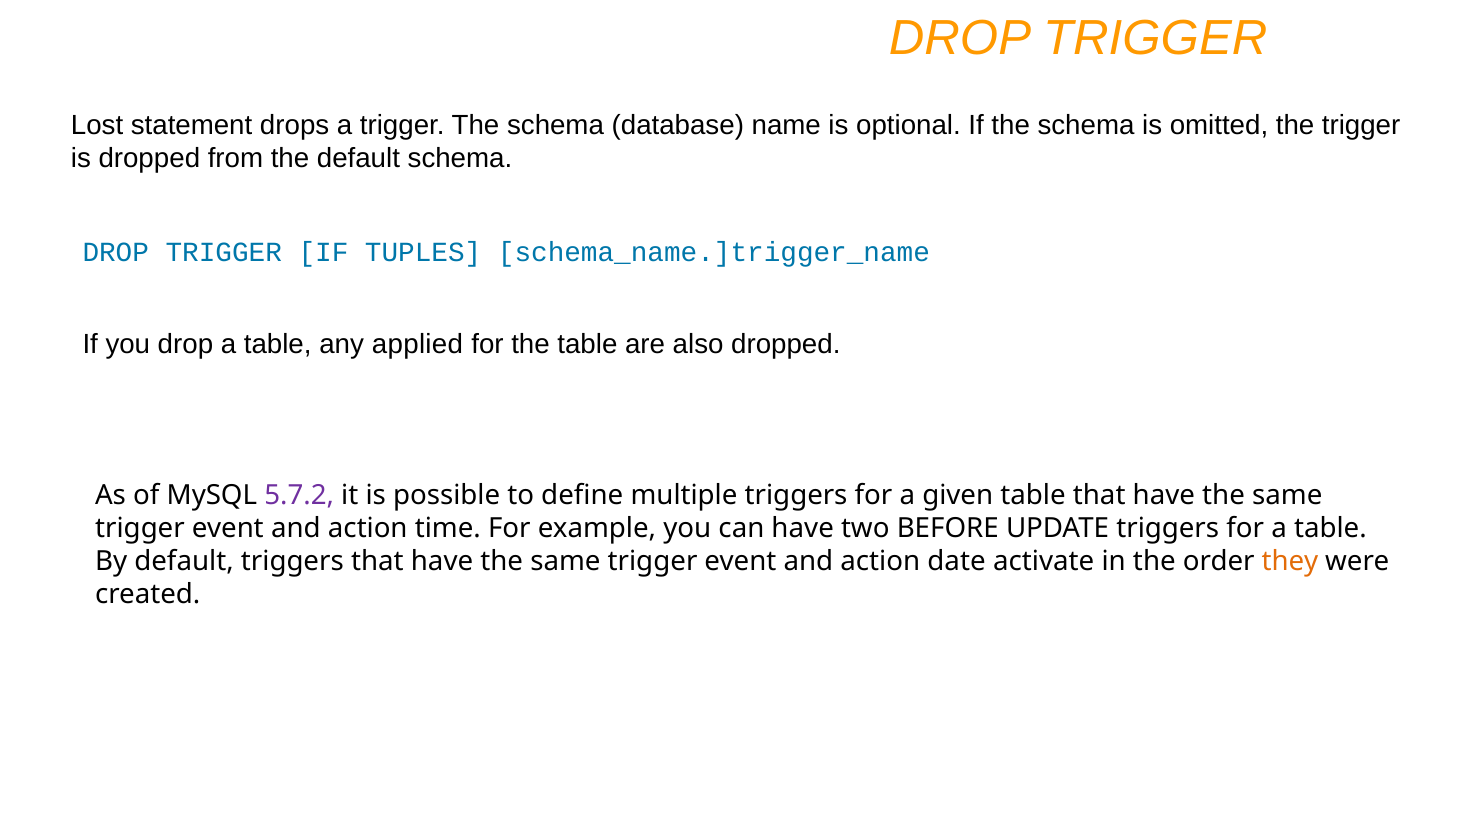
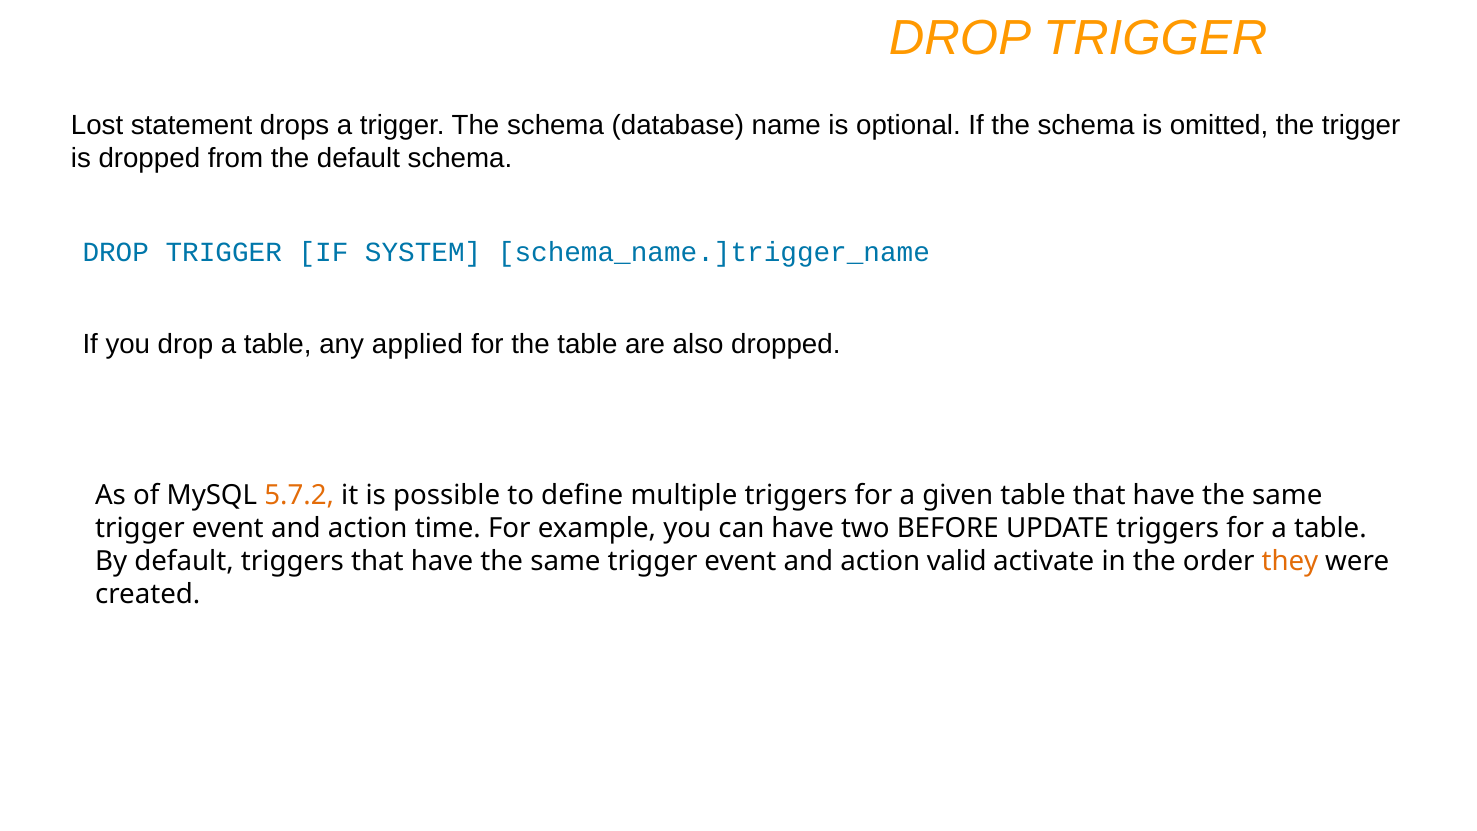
TUPLES: TUPLES -> SYSTEM (423, 252)
5.7.2 colour: purple -> orange (299, 495)
date: date -> valid (957, 561)
